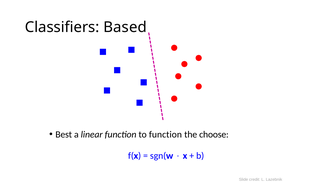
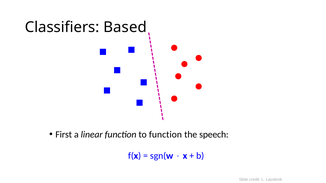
Best: Best -> First (64, 135)
choose: choose -> speech (214, 135)
